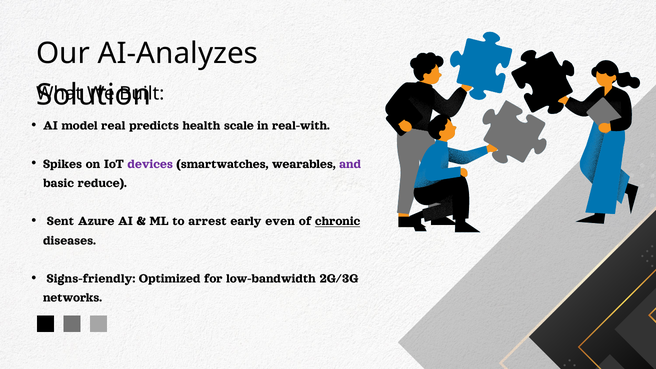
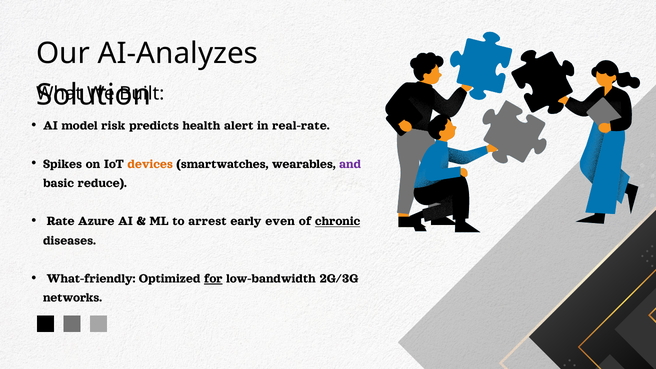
real: real -> risk (113, 125)
scale: scale -> alert (239, 125)
real-with: real-with -> real-rate (301, 125)
devices colour: purple -> orange (150, 163)
Sent: Sent -> Rate (61, 221)
Signs-friendly: Signs-friendly -> What-friendly (91, 278)
for underline: none -> present (213, 278)
